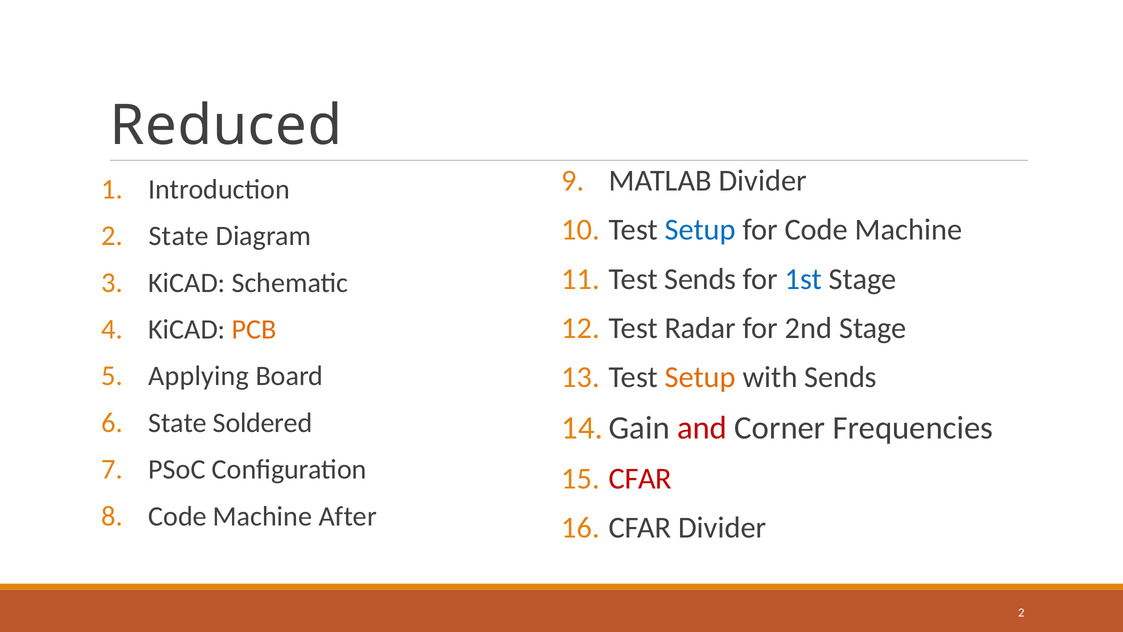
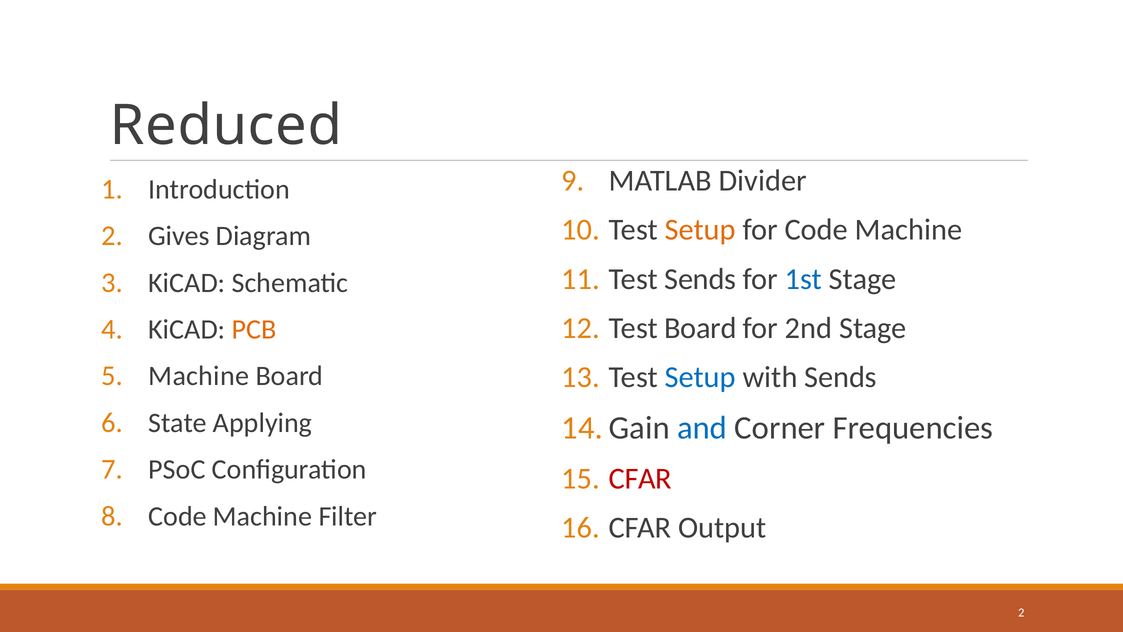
Setup colour: blue -> orange (700, 230)
2 State: State -> Gives (179, 236)
Test Radar: Radar -> Board (700, 328)
Applying: Applying -> Machine (199, 376)
Setup colour: orange -> blue (700, 377)
Soldered: Soldered -> Applying (263, 423)
and colour: red -> blue (702, 428)
After: After -> Filter (348, 516)
CFAR Divider: Divider -> Output (722, 527)
